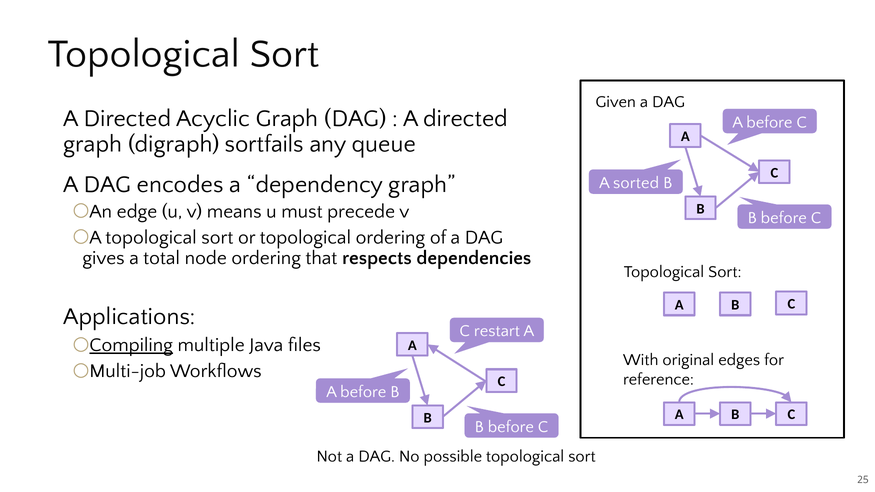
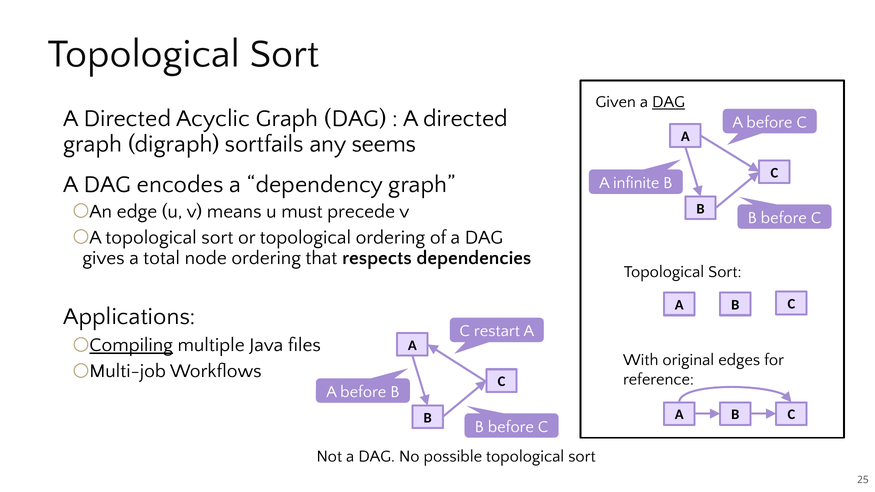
DAG underline: none -> present (669, 102)
queue: queue -> seems (384, 144)
sorted: sorted -> infinite (636, 183)
